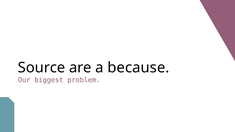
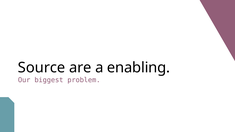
because: because -> enabling (139, 68)
